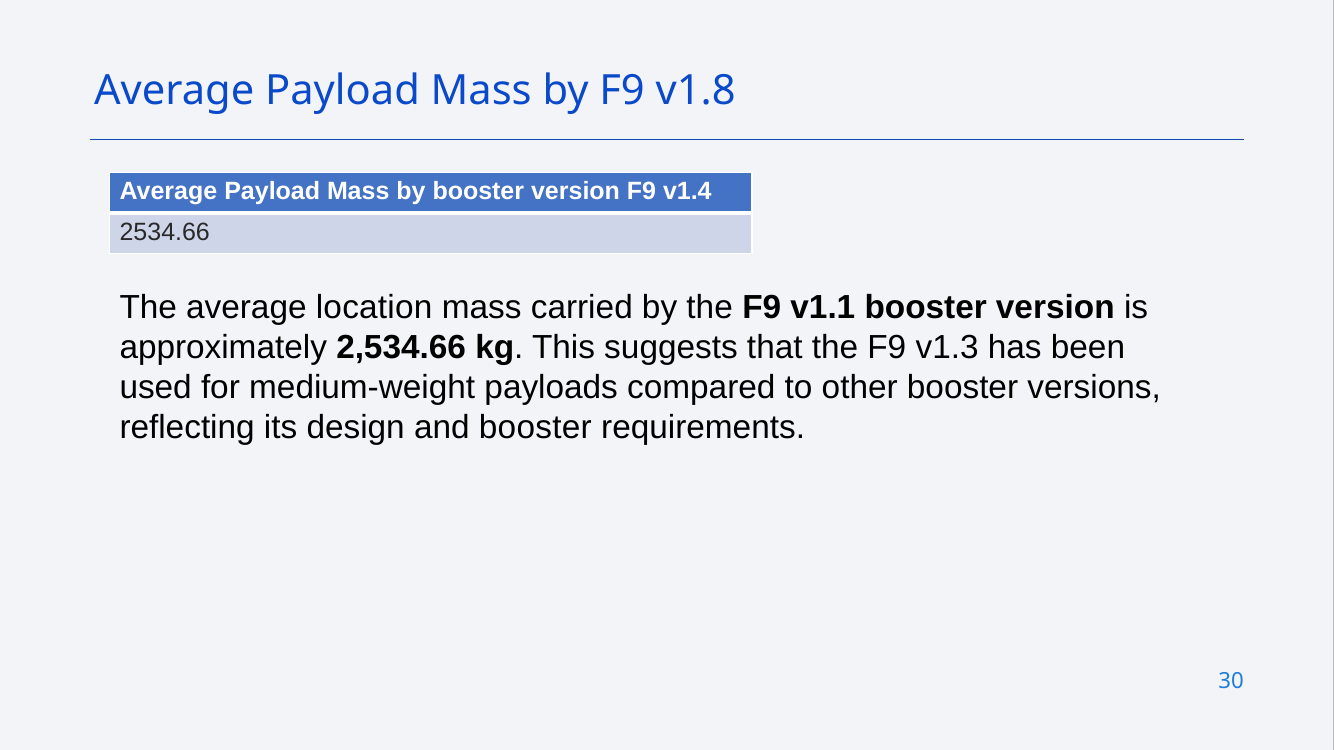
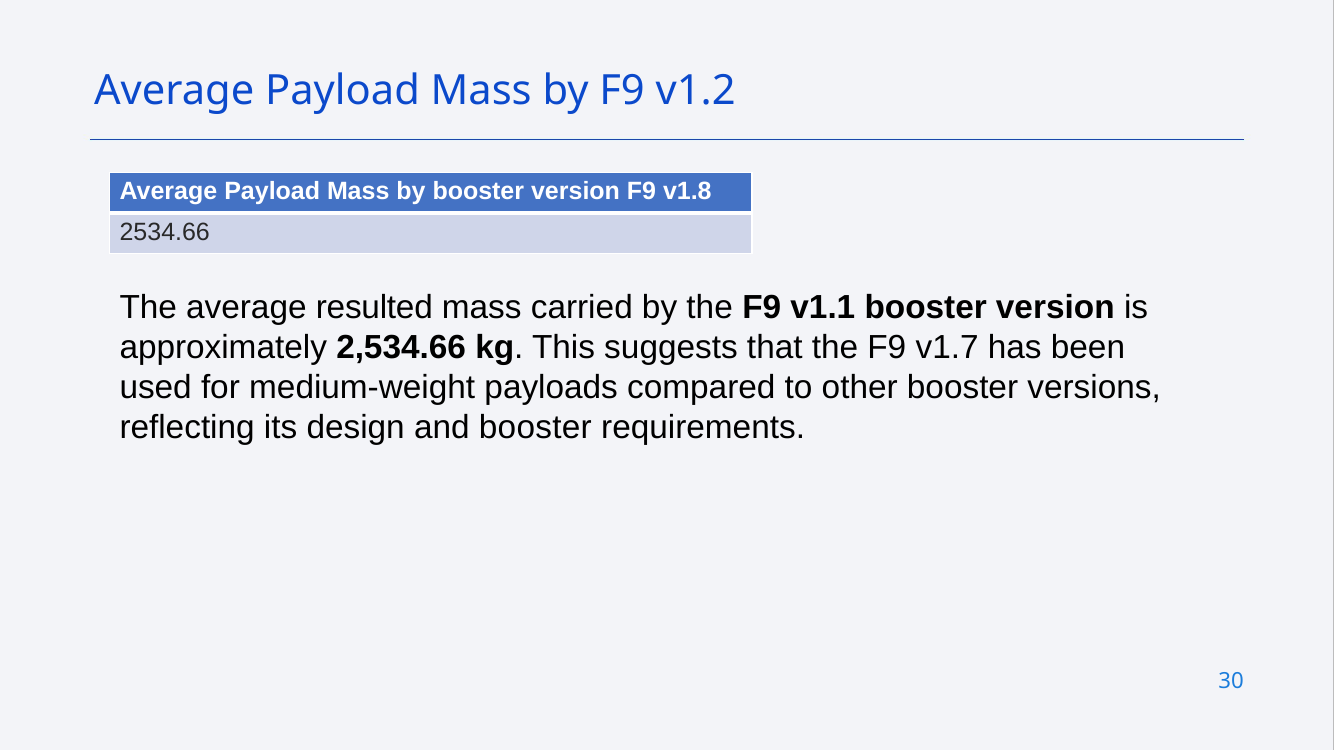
v1.8: v1.8 -> v1.2 (696, 91)
v1.4: v1.4 -> v1.8 (687, 192)
location: location -> resulted (374, 307)
v1.3: v1.3 -> v1.7 (947, 347)
